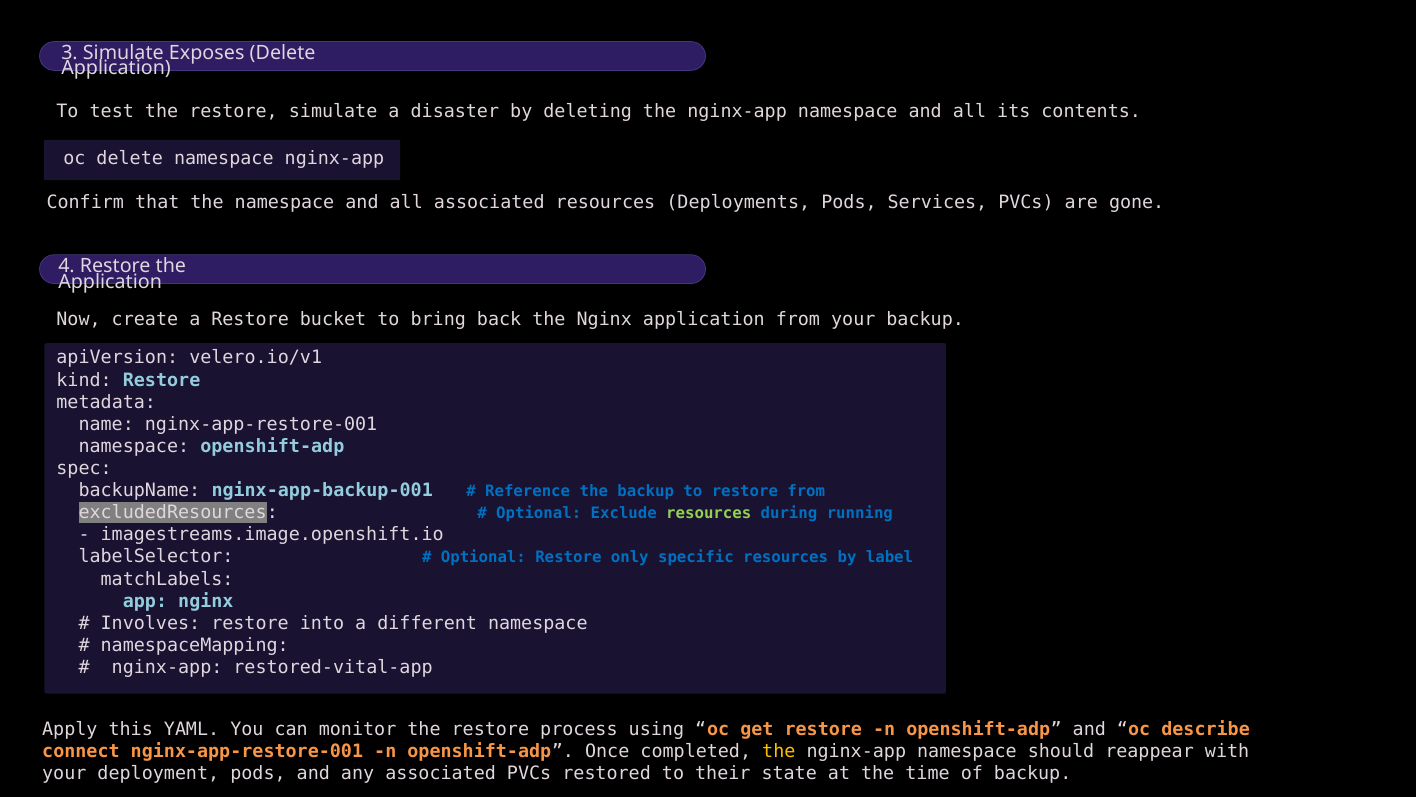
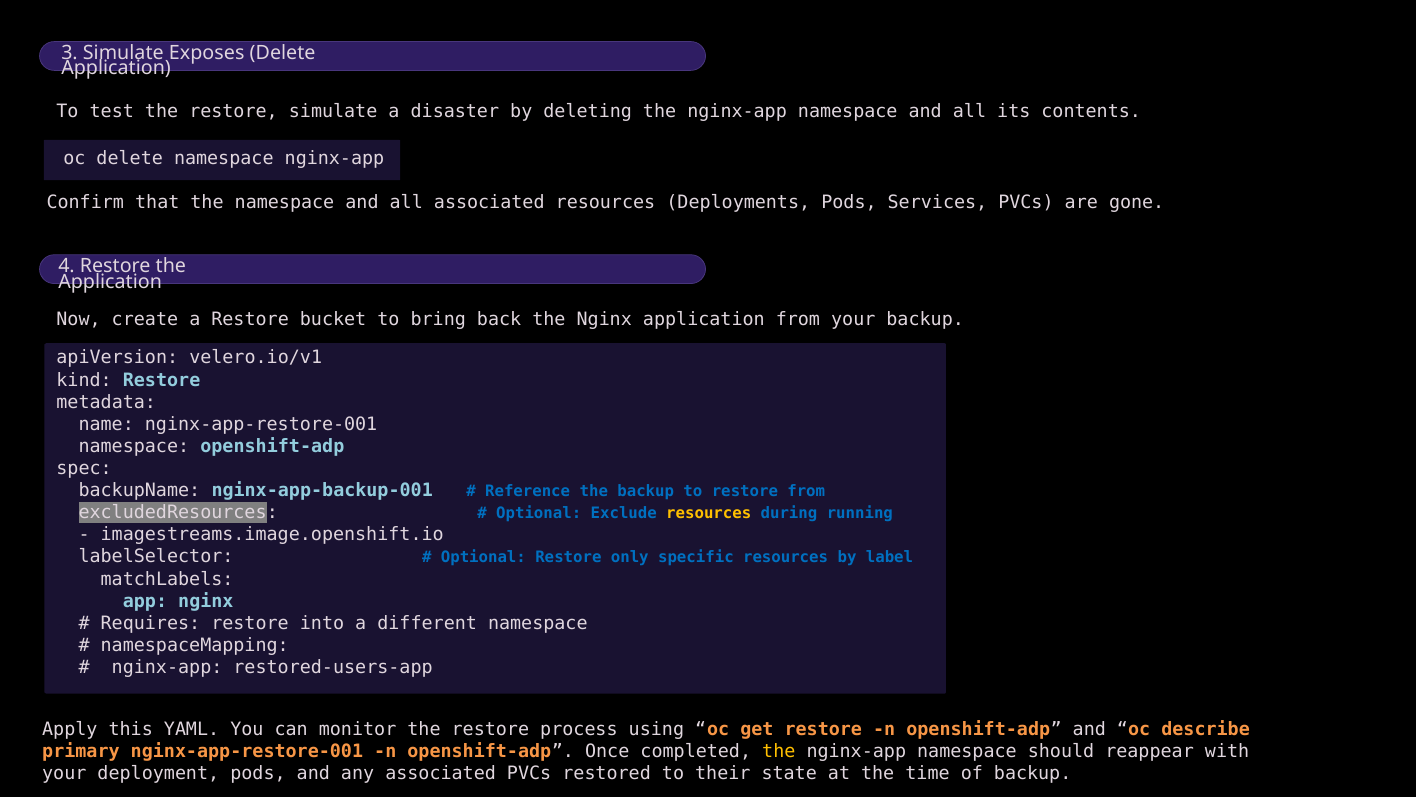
resources colour: light green -> yellow (709, 513)
Involves: Involves -> Requires (150, 623)
restored-vital-app: restored-vital-app -> restored-users-app (333, 667)
connect: connect -> primary (81, 751)
